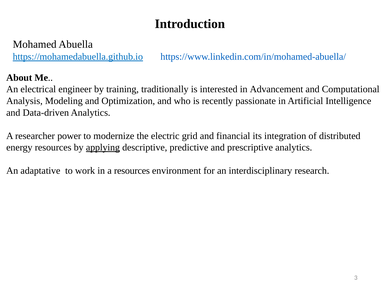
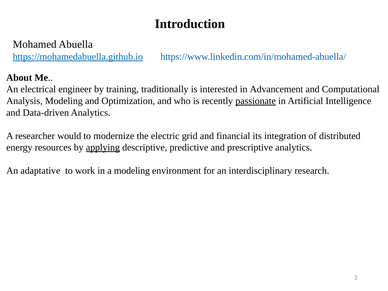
passionate underline: none -> present (256, 101)
power: power -> would (69, 136)
a resources: resources -> modeling (132, 171)
